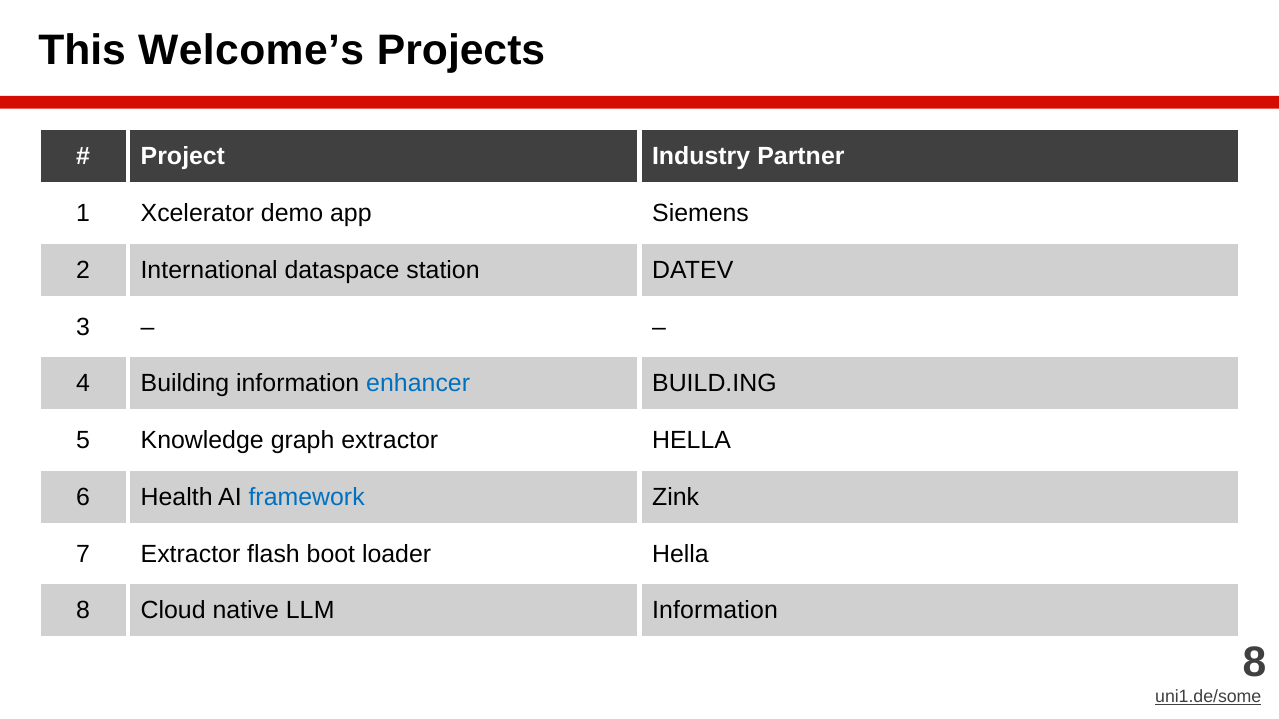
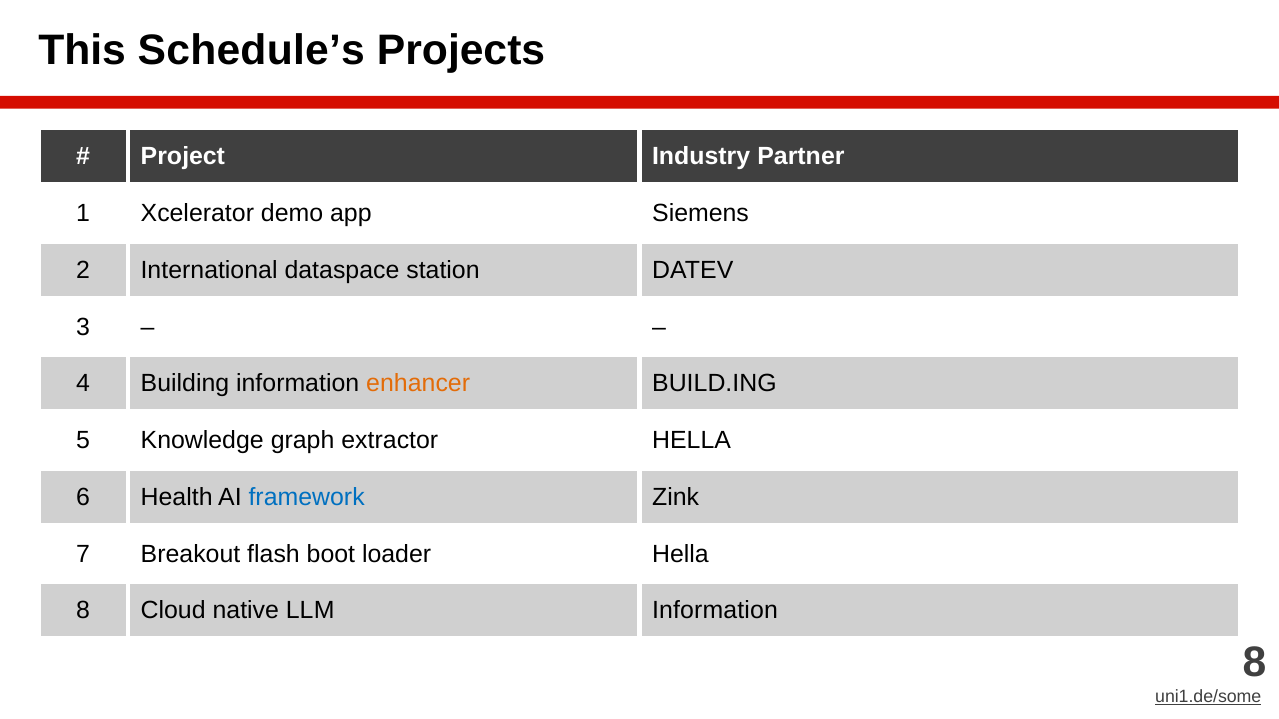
Welcome’s: Welcome’s -> Schedule’s (251, 51)
enhancer colour: blue -> orange (418, 384)
7 Extractor: Extractor -> Breakout (190, 554)
